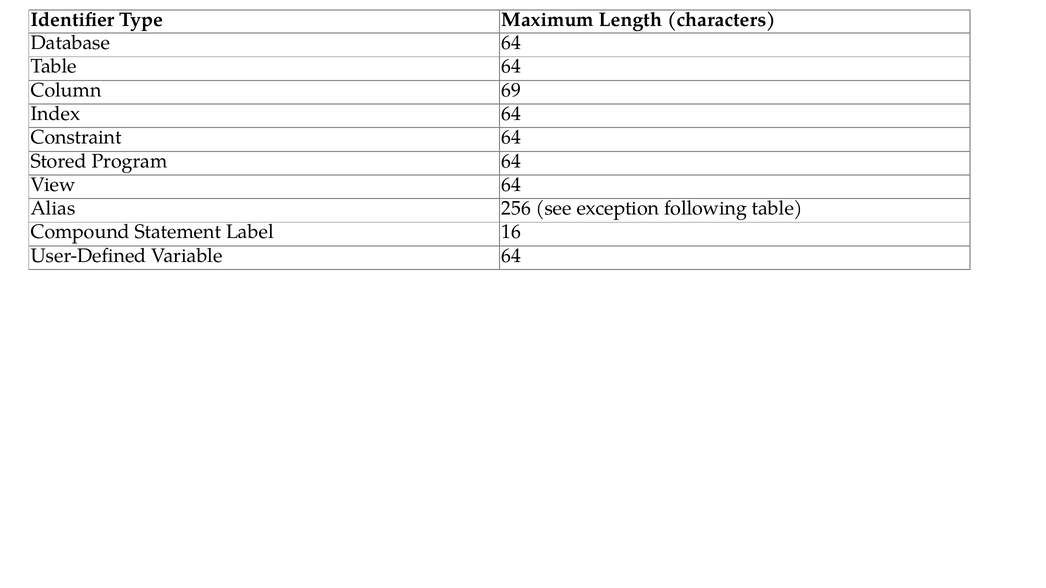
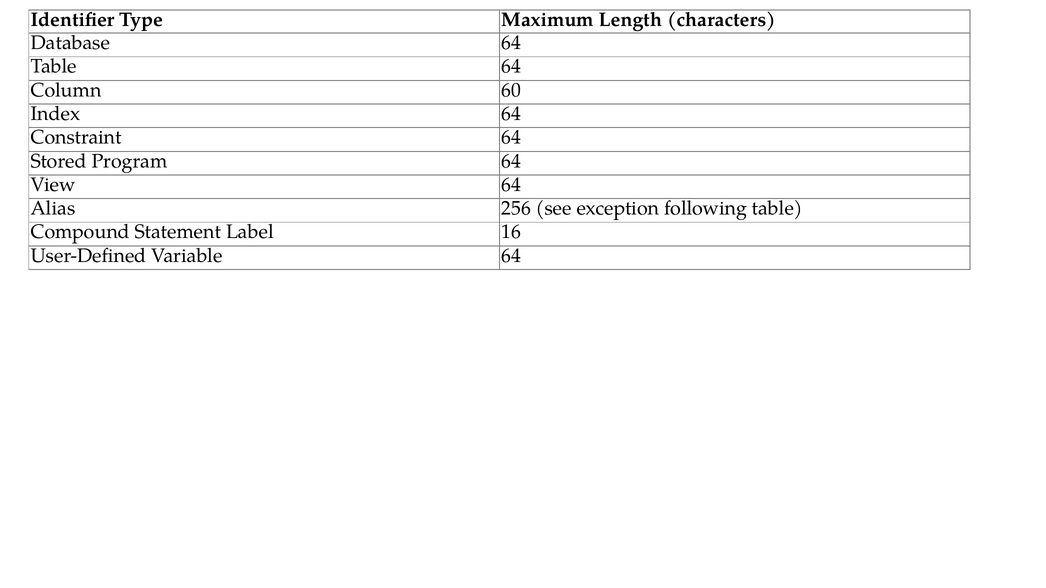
69: 69 -> 60 (511, 90)
